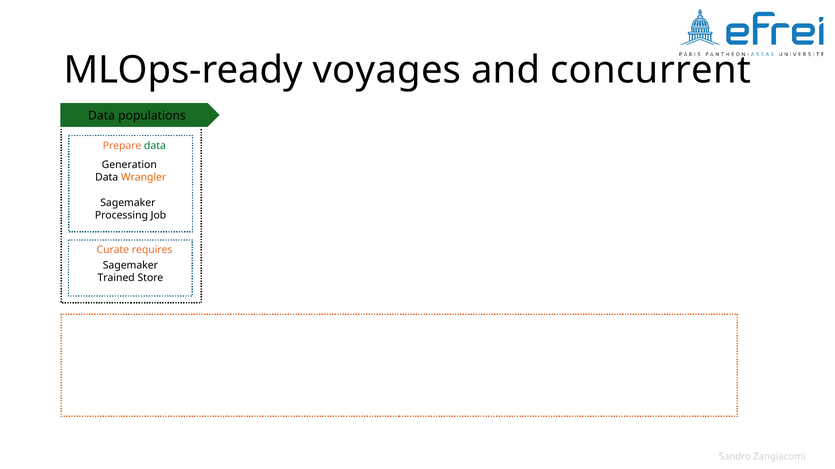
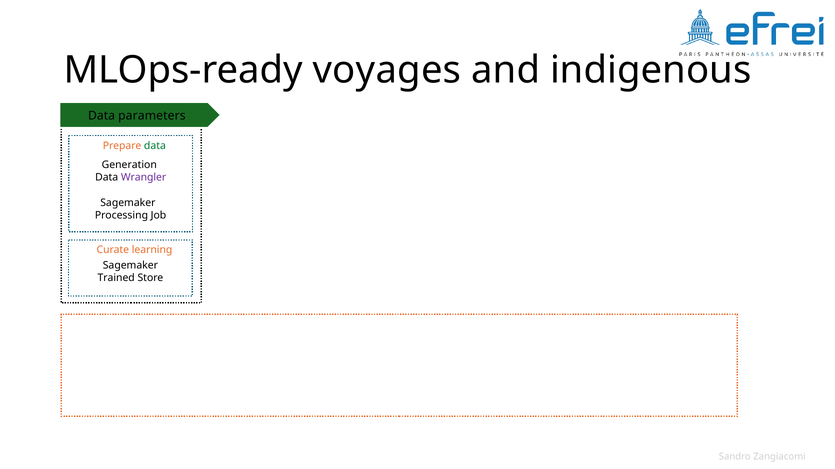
concurrent: concurrent -> indigenous (651, 70)
populations: populations -> parameters (152, 116)
Wrangler colour: orange -> purple (144, 178)
requires: requires -> learning (152, 250)
